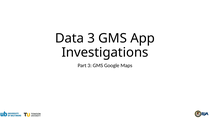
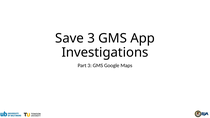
Data: Data -> Save (70, 38)
